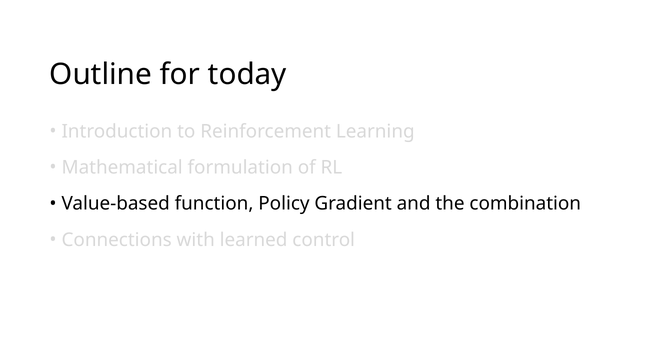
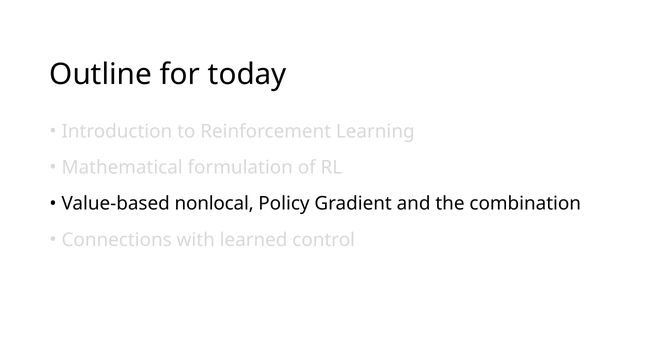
function: function -> nonlocal (214, 204)
